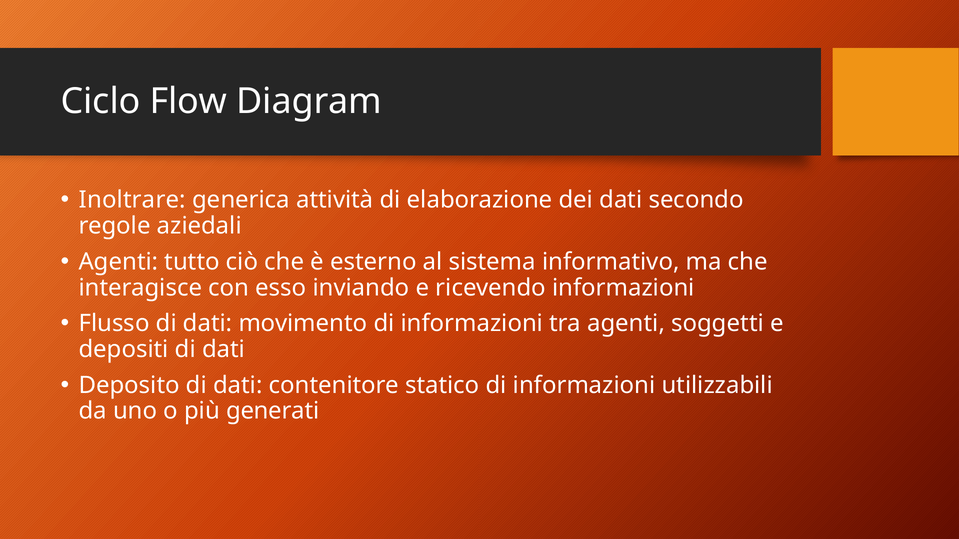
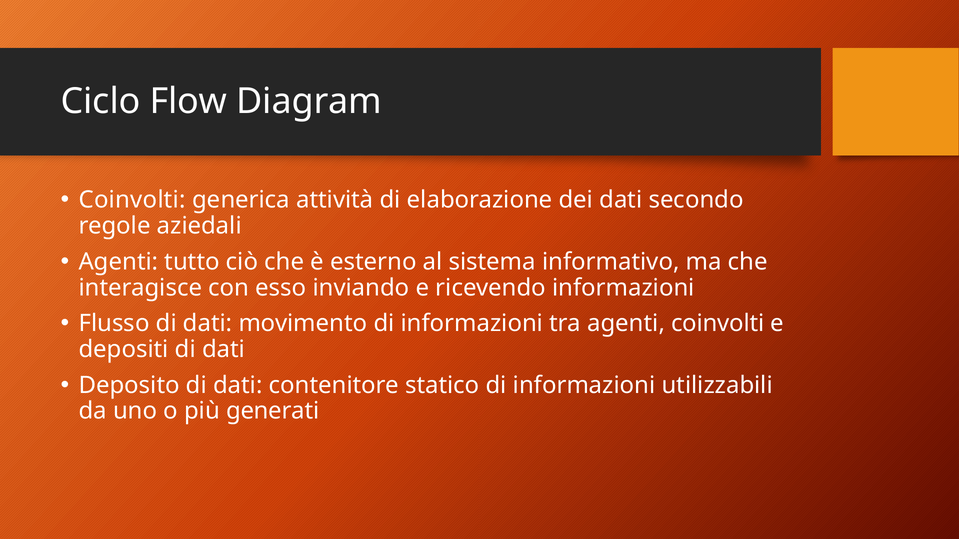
Inoltrare: Inoltrare -> Coinvolti (132, 200)
agenti soggetti: soggetti -> coinvolti (718, 324)
